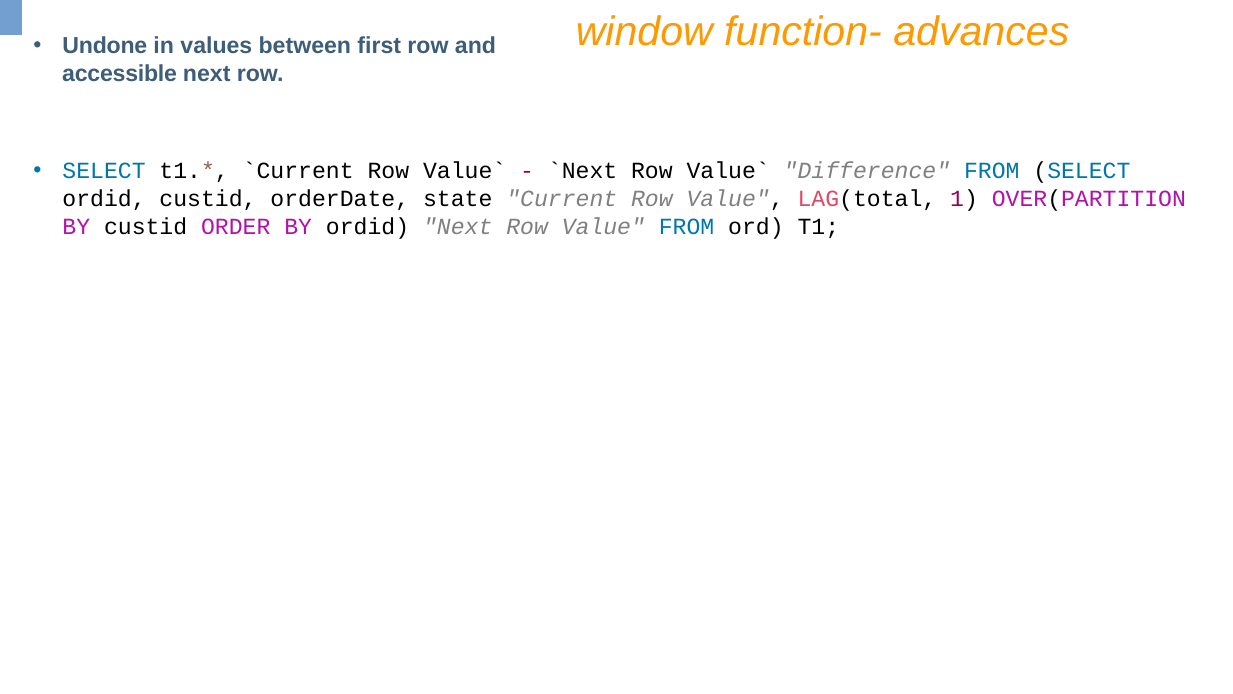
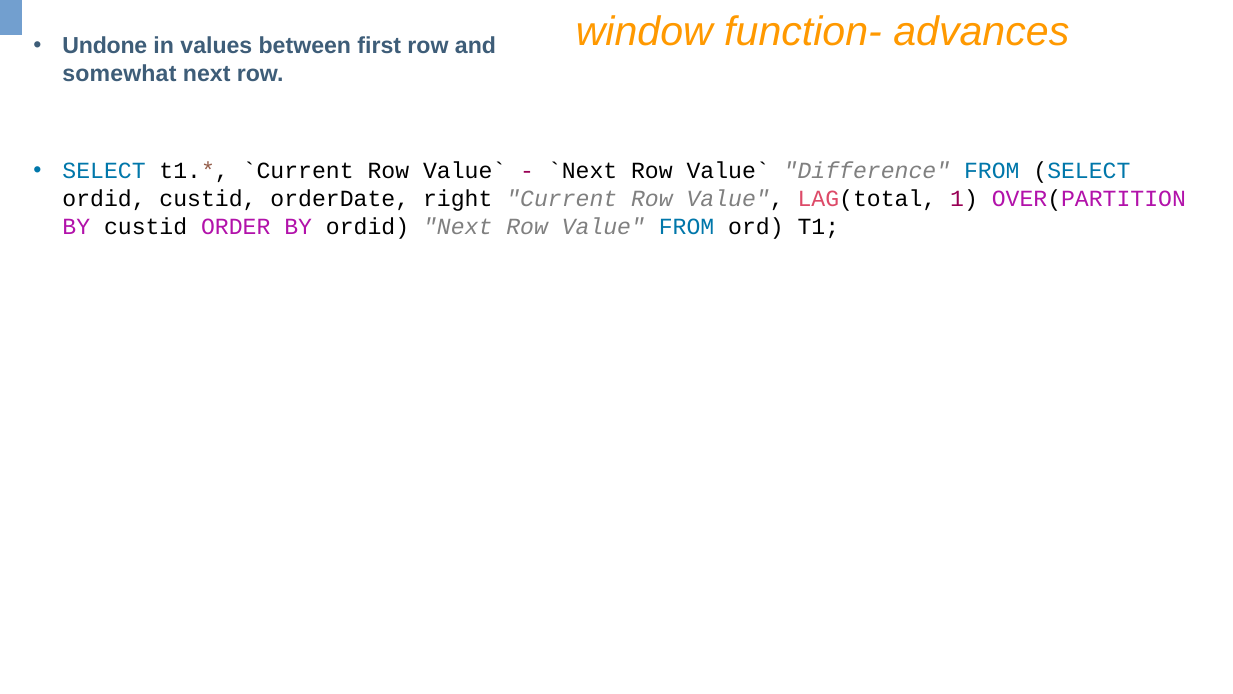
accessible: accessible -> somewhat (119, 74)
state: state -> right (458, 199)
